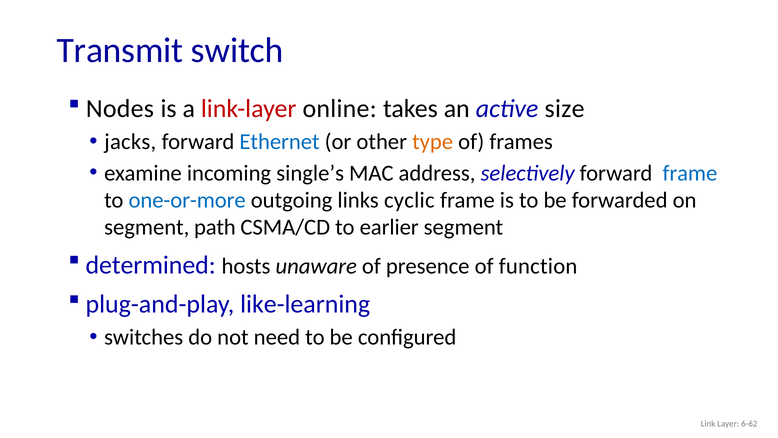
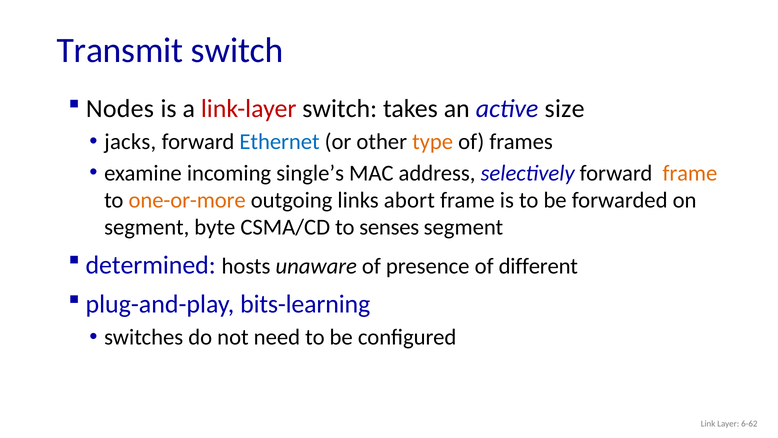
link-layer online: online -> switch (340, 109)
frame colour: blue -> orange (690, 173)
one-or-more colour: blue -> orange (187, 200)
cyclic: cyclic -> abort (409, 200)
path: path -> byte (215, 227)
earlier: earlier -> senses (389, 227)
function: function -> different (538, 266)
like-learning: like-learning -> bits-learning (305, 304)
